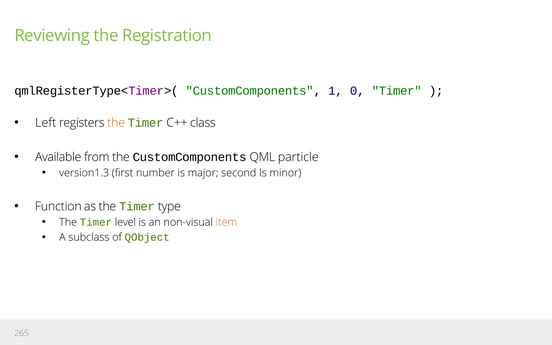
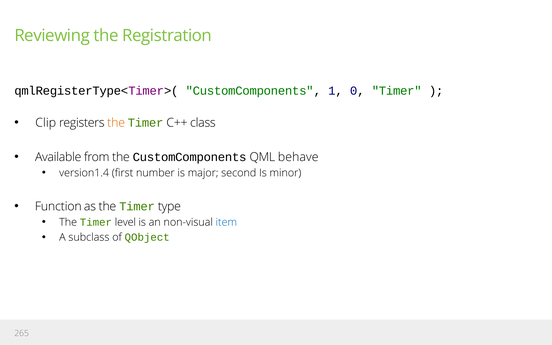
Left: Left -> Clip (46, 123)
particle: particle -> behave (298, 157)
version1.3: version1.3 -> version1.4 (84, 173)
item colour: orange -> blue (226, 222)
